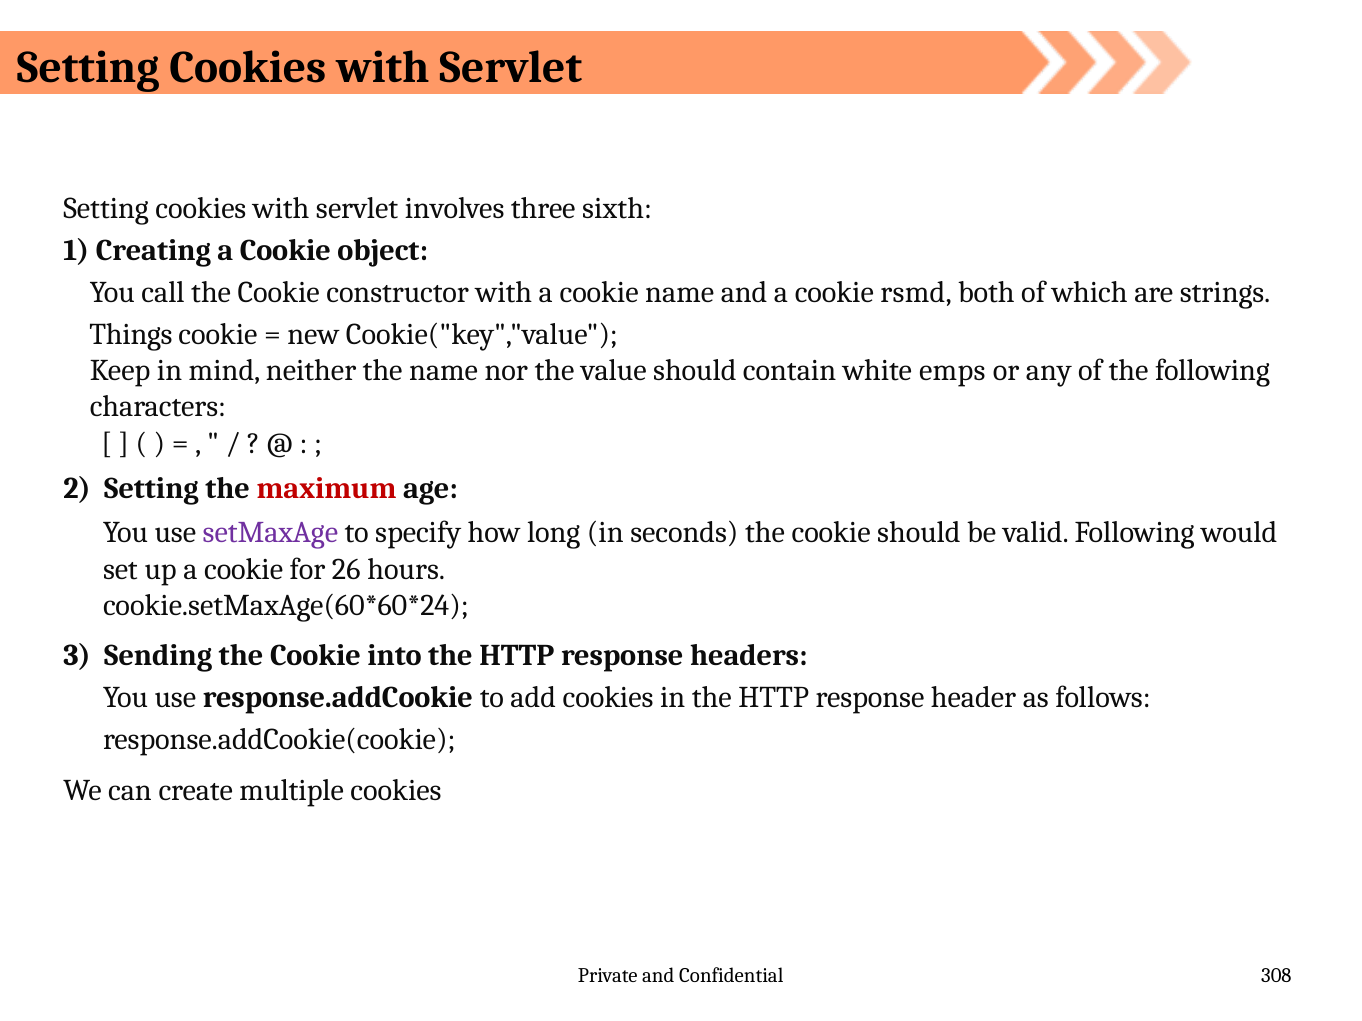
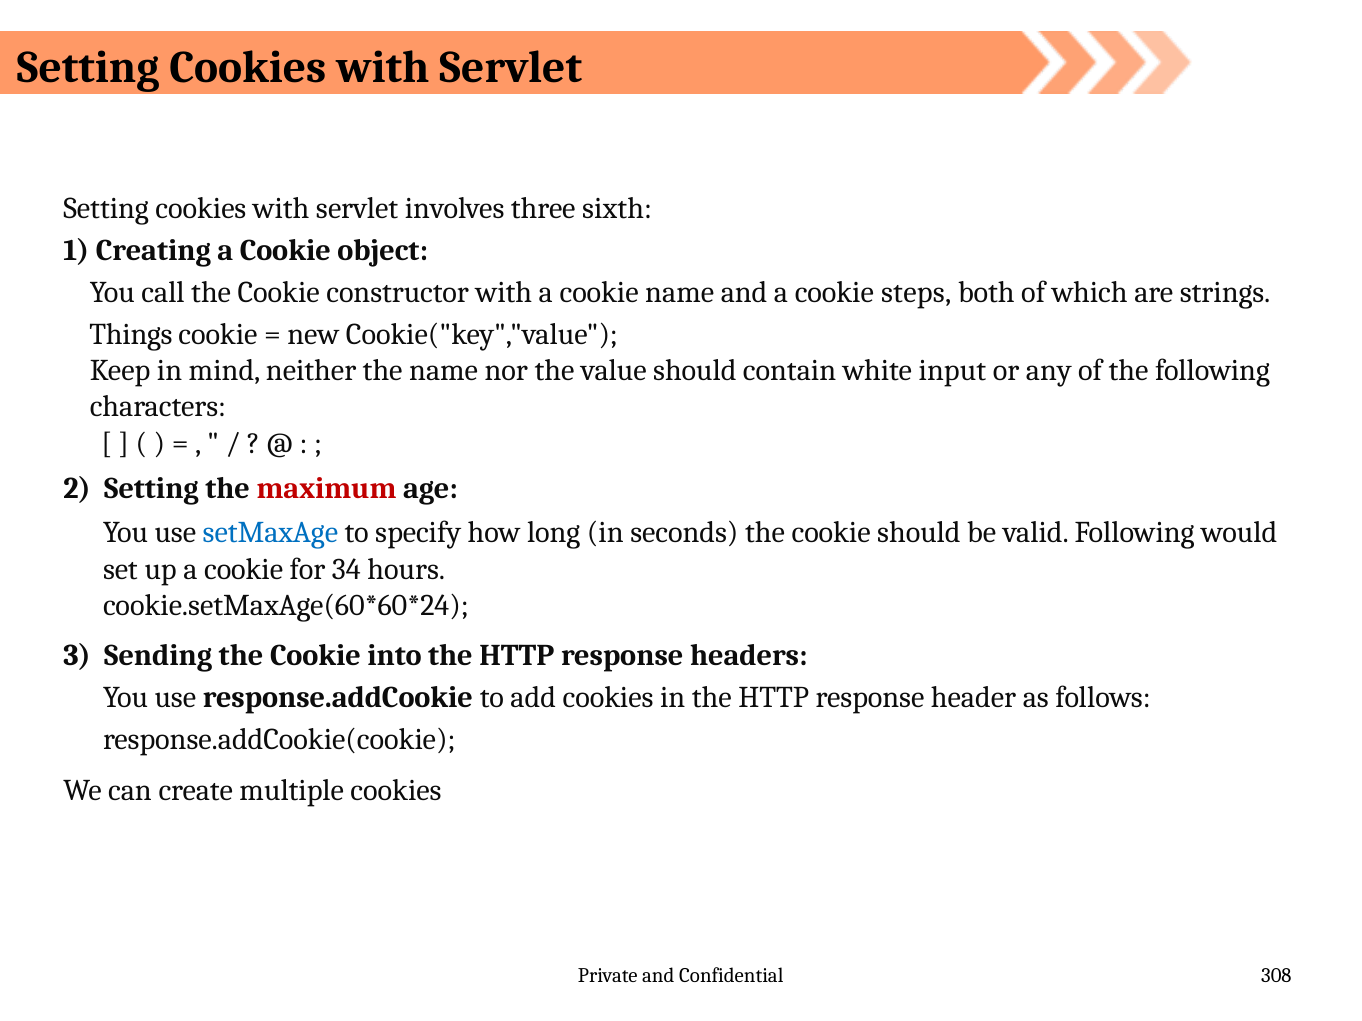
rsmd: rsmd -> steps (916, 293)
emps: emps -> input (952, 371)
setMaxAge colour: purple -> blue (270, 533)
26: 26 -> 34 (346, 569)
